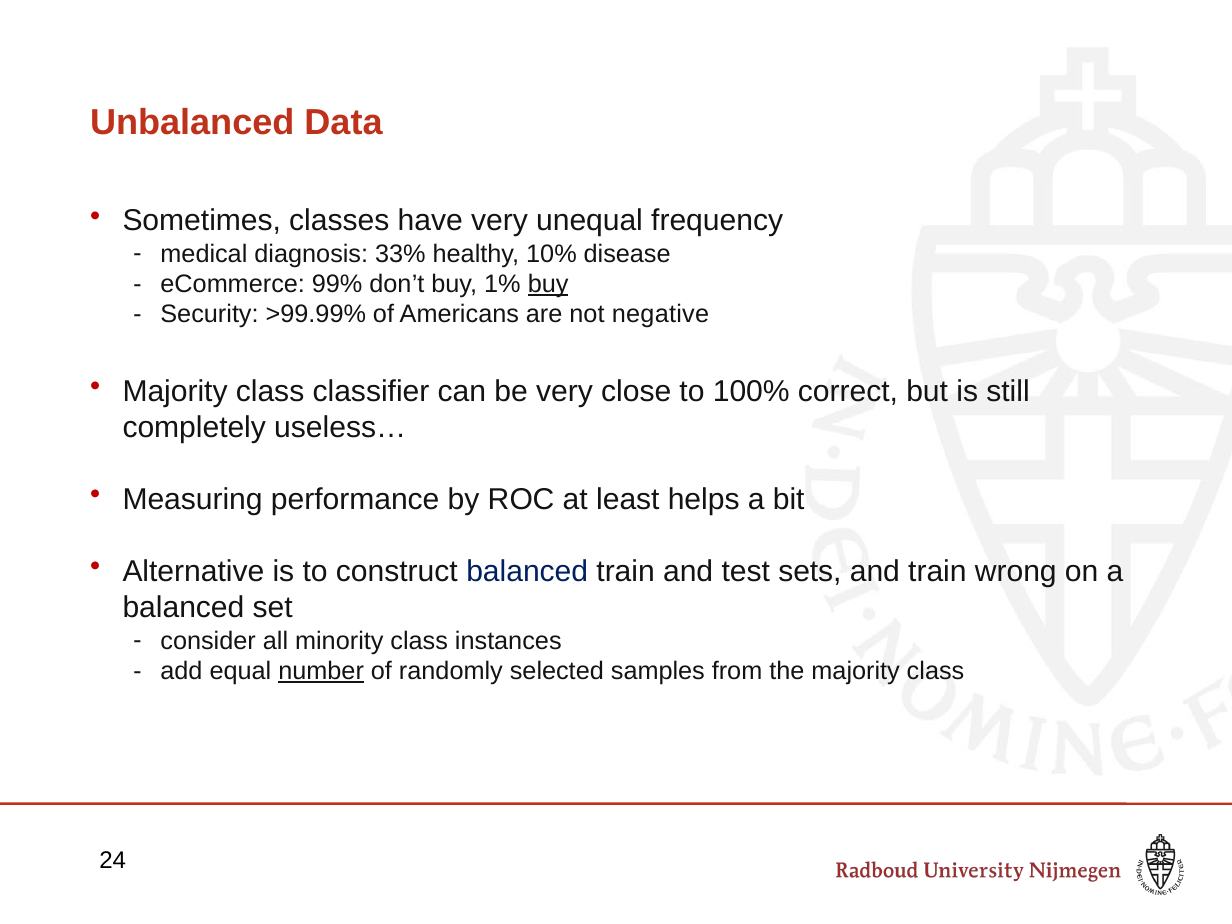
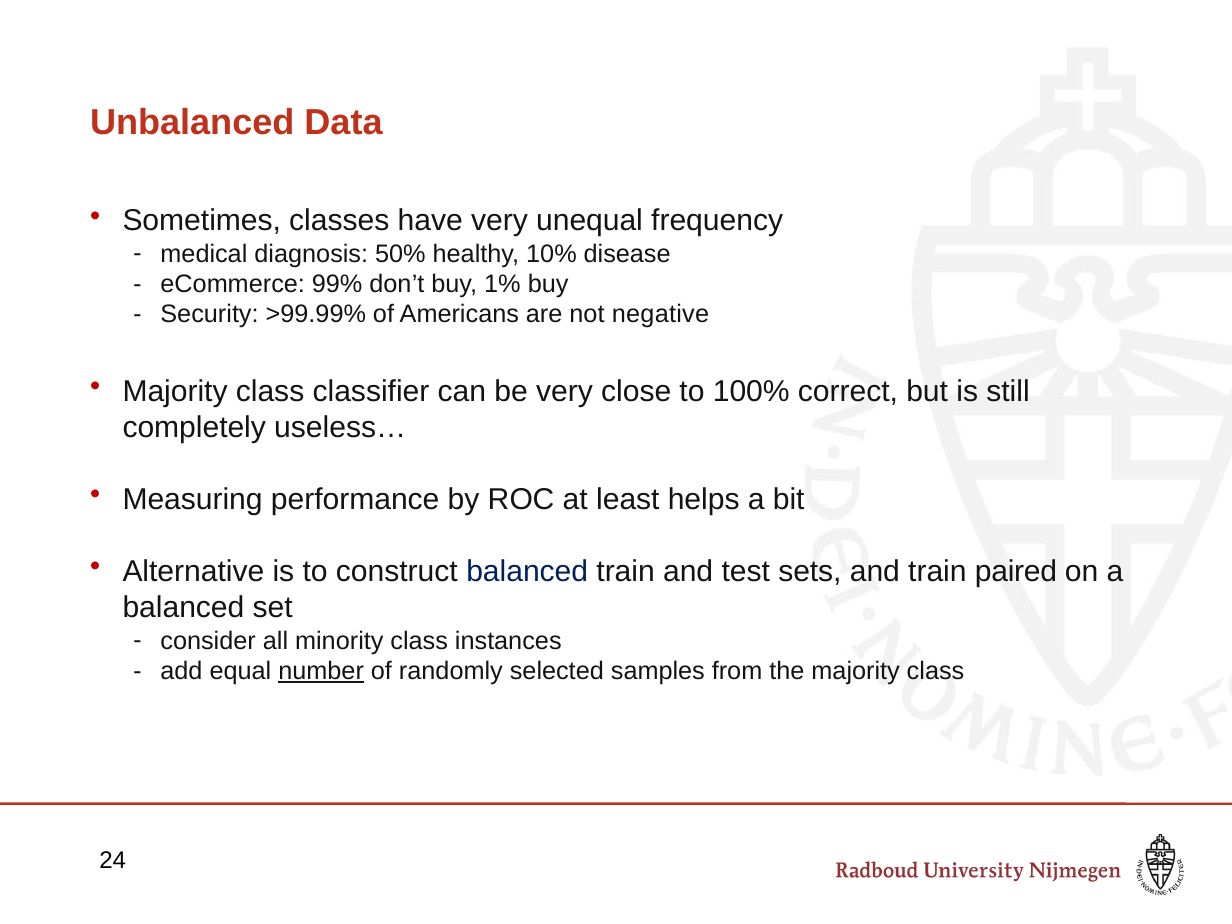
33%: 33% -> 50% (400, 254)
buy underline: present -> none (548, 284)
wrong: wrong -> paired (1016, 572)
